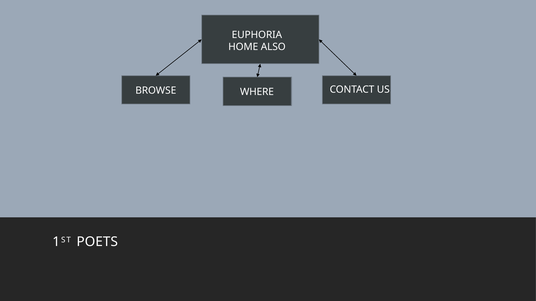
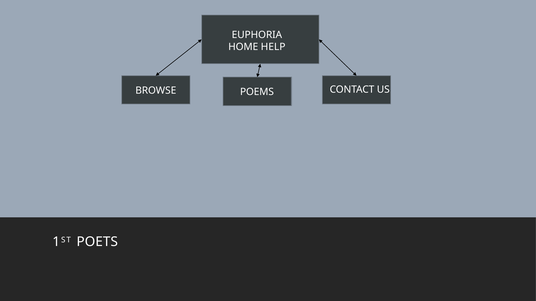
ALSO: ALSO -> HELP (273, 47)
WHERE: WHERE -> POEMS (257, 92)
